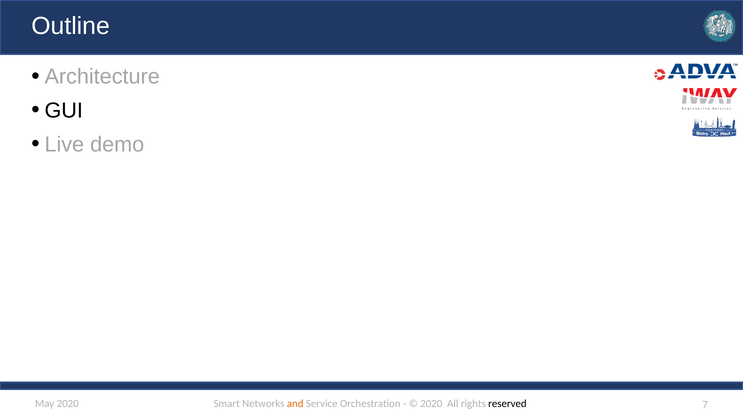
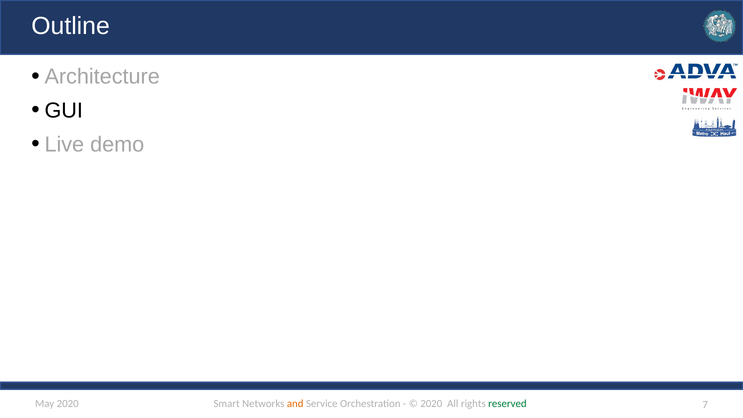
reserved colour: black -> green (507, 404)
